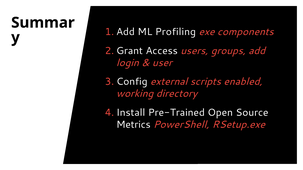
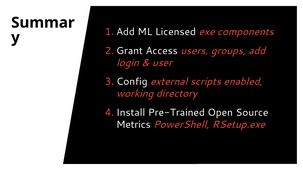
Profiling: Profiling -> Licensed (176, 32)
